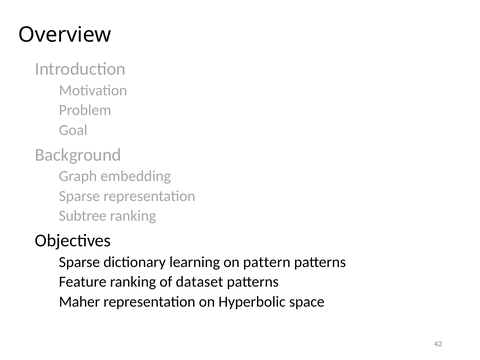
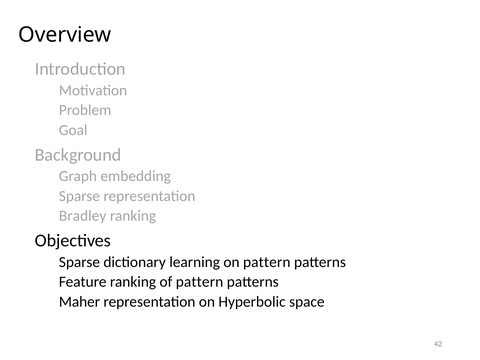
Subtree: Subtree -> Bradley (83, 216)
of dataset: dataset -> pattern (200, 282)
